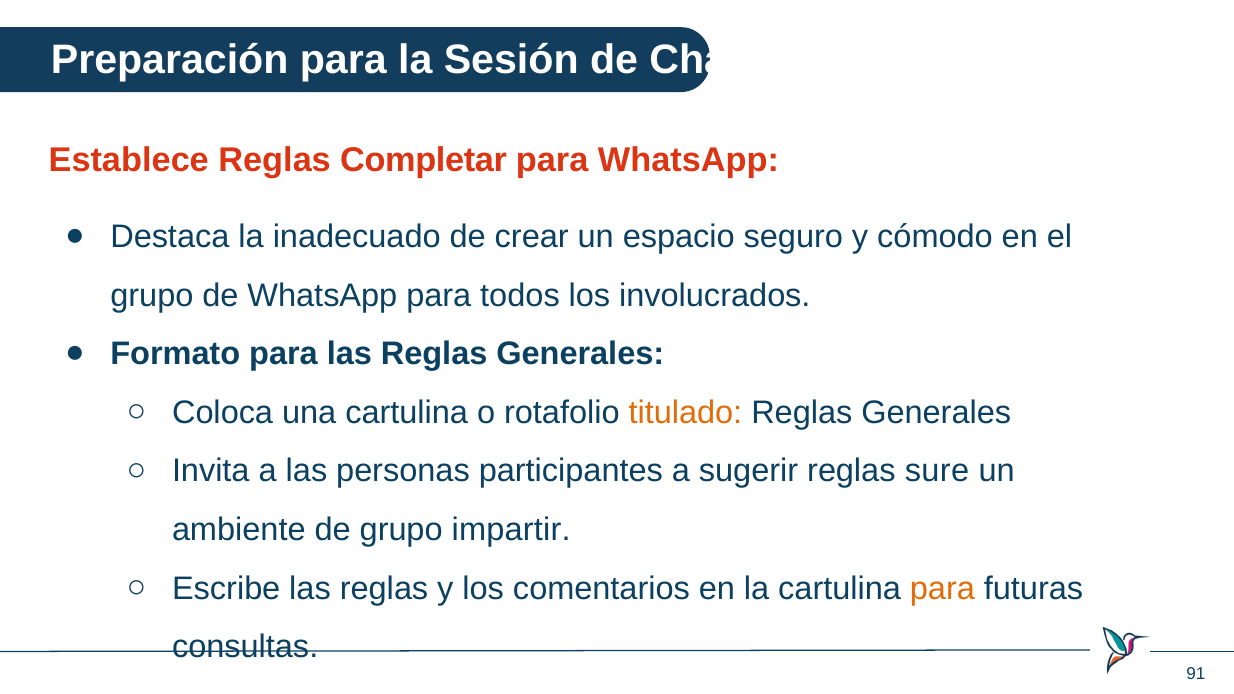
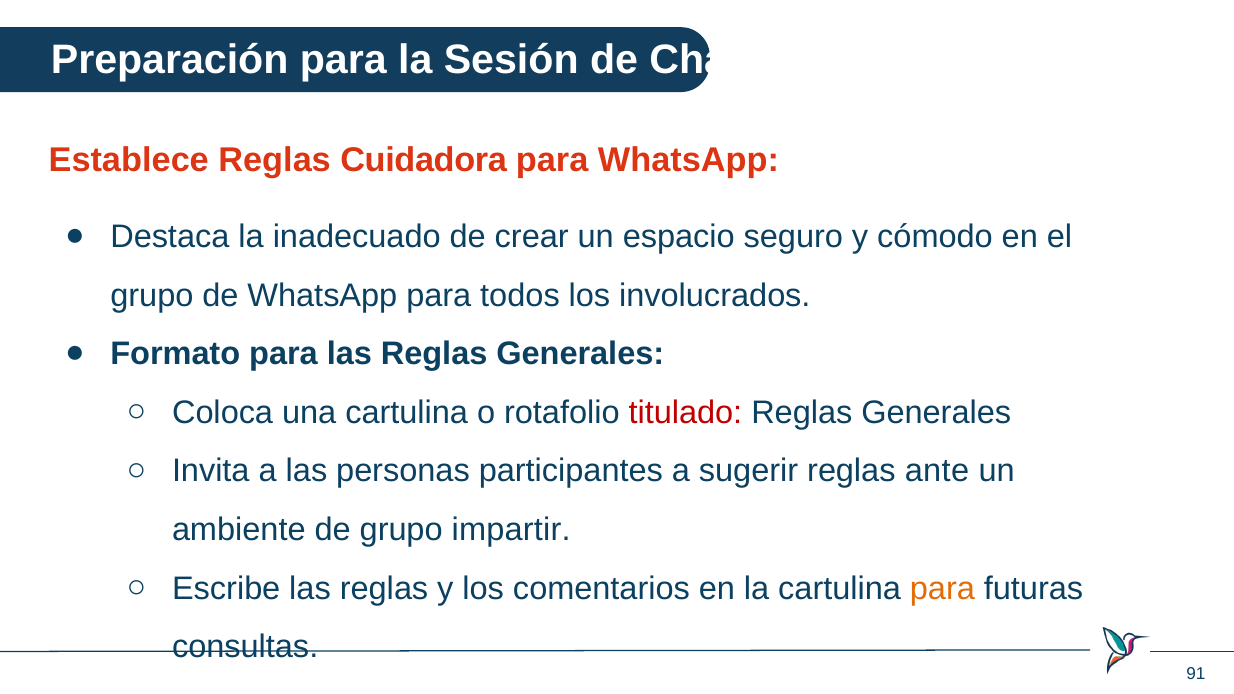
Completar: Completar -> Cuidadora (424, 160)
titulado colour: orange -> red (685, 413)
sure: sure -> ante (937, 471)
